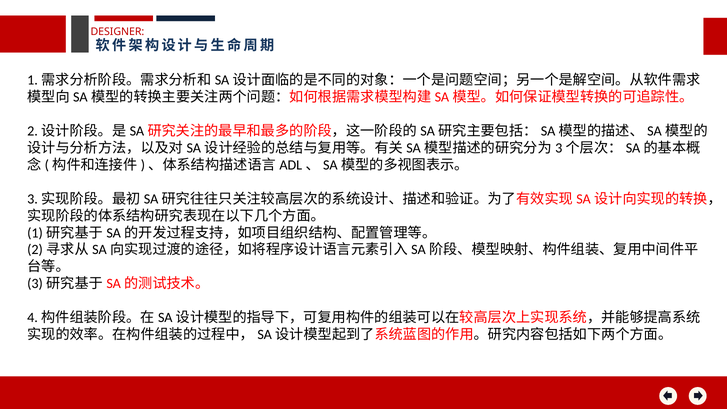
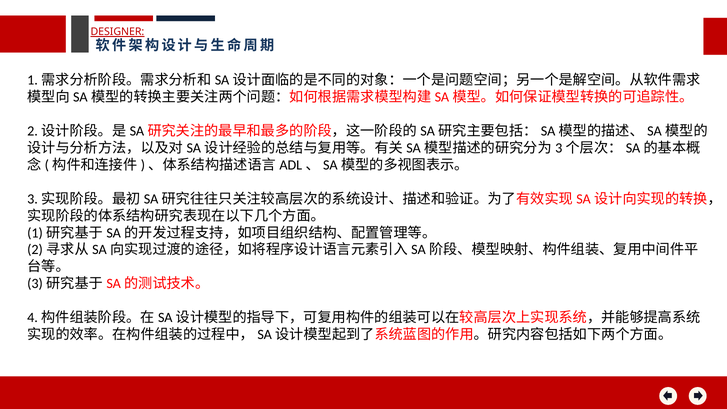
DESIGNER underline: none -> present (117, 32)
